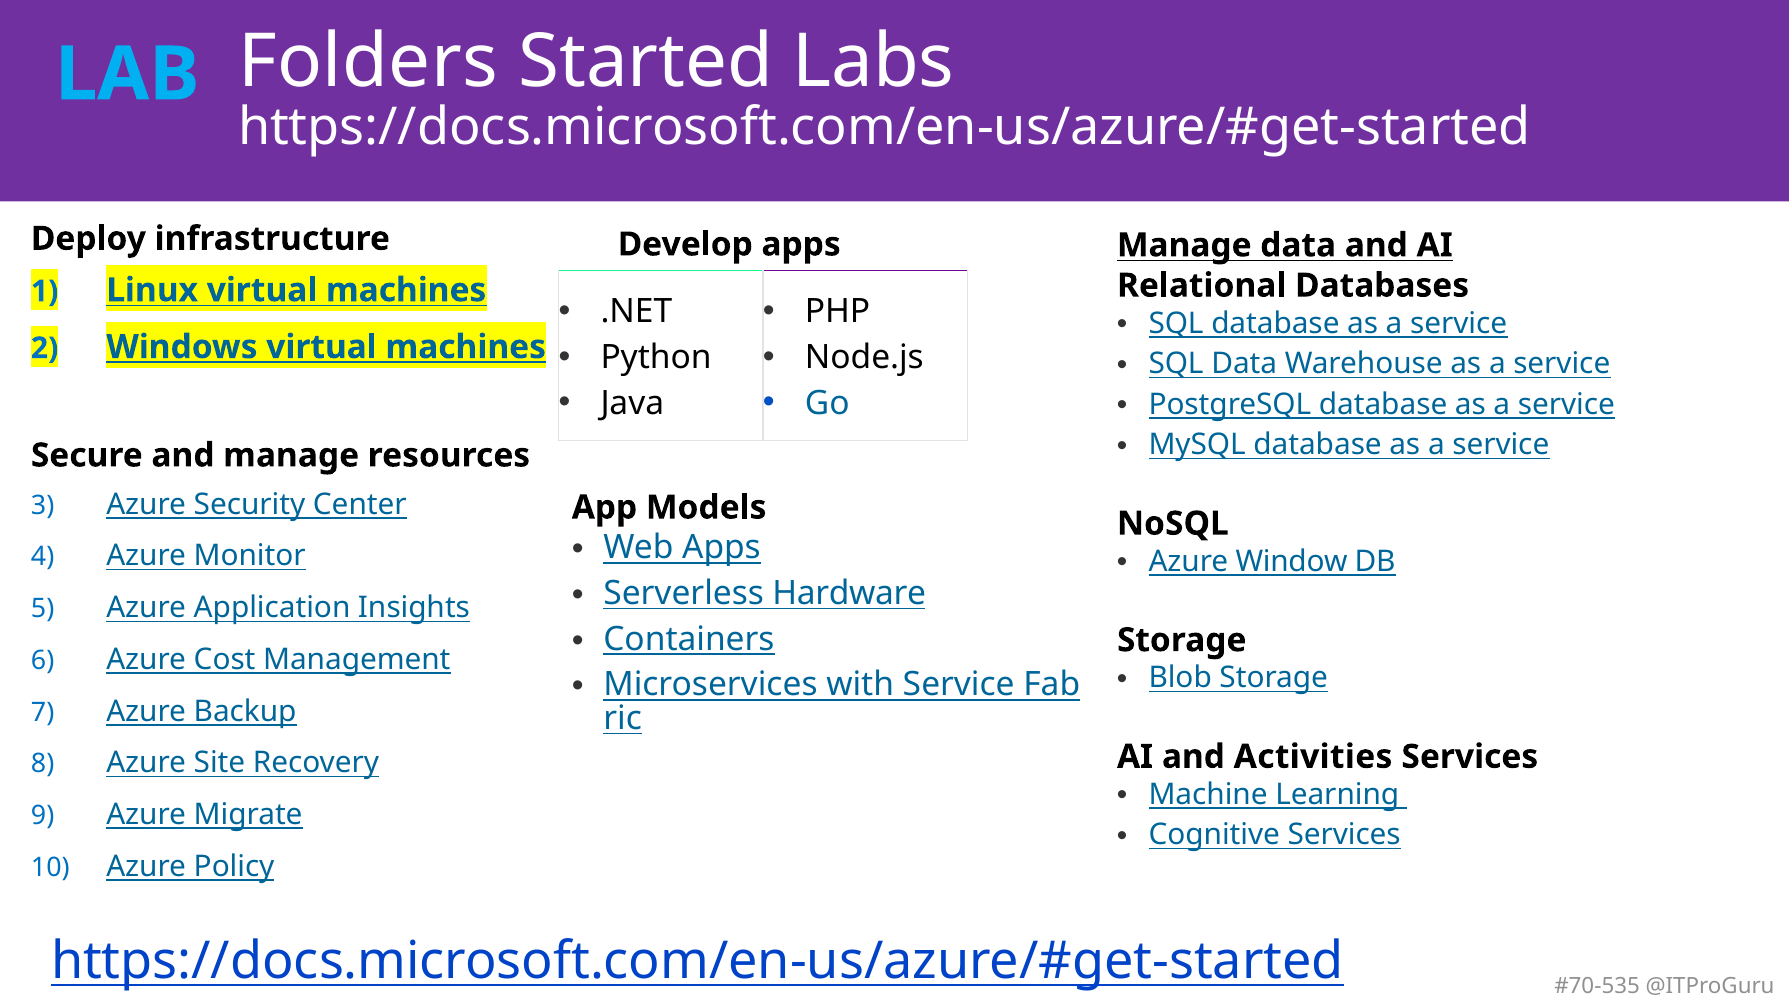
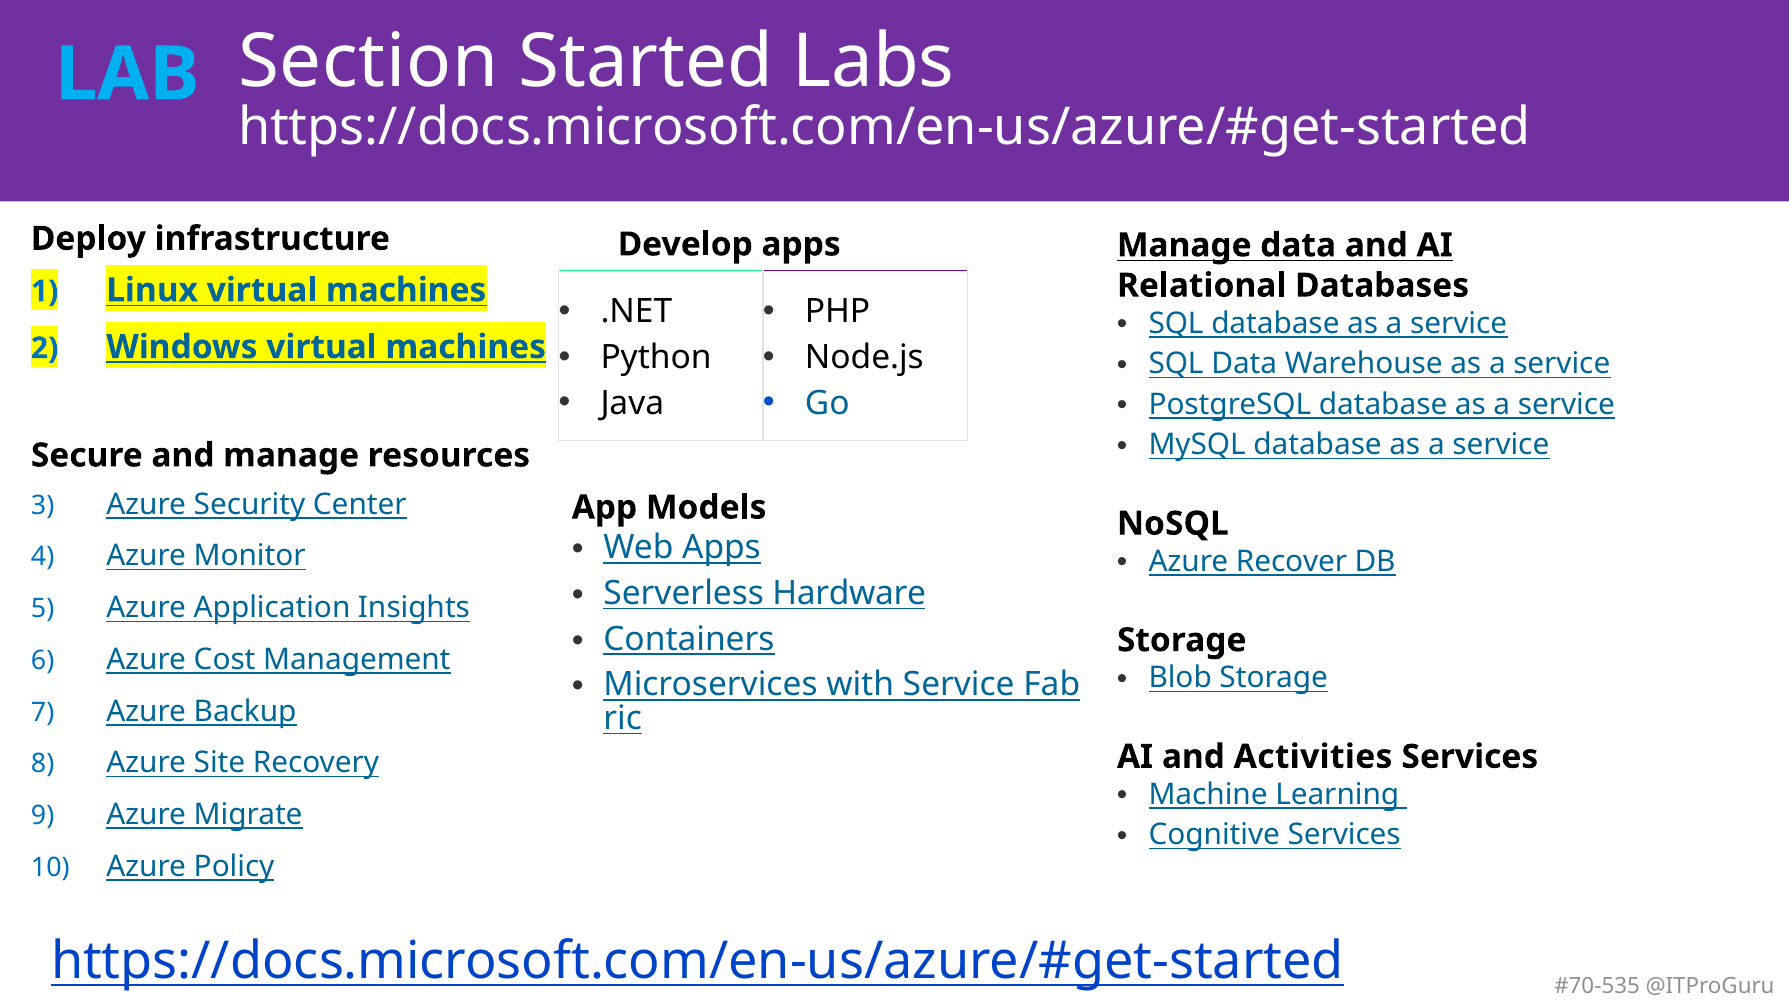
Folders: Folders -> Section (368, 62)
Window: Window -> Recover (1292, 561)
